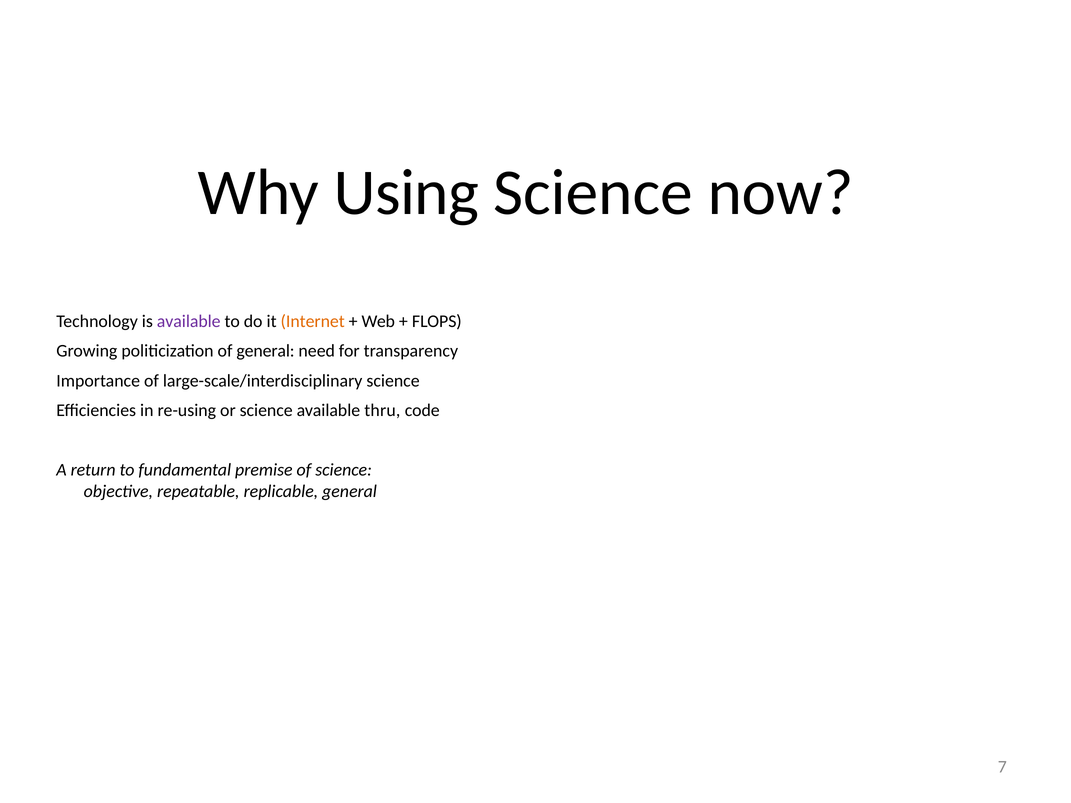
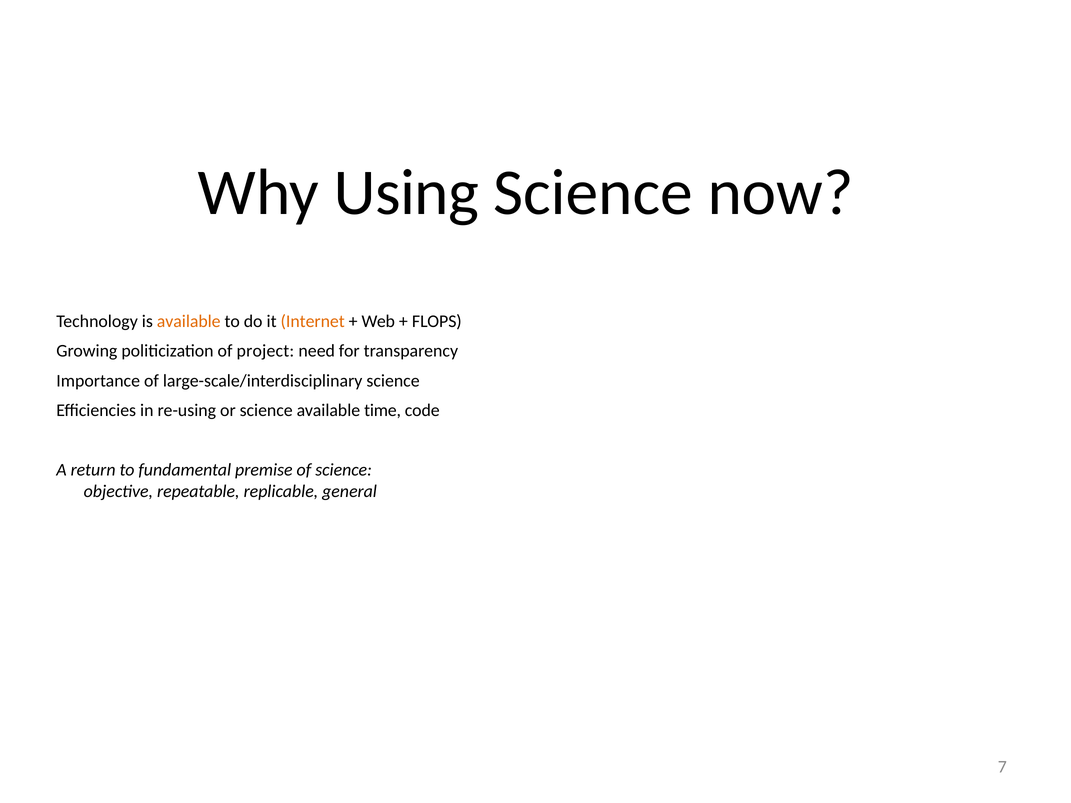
available colour: purple -> orange (189, 321)
of general: general -> project (265, 351)
thru: thru -> time (383, 411)
